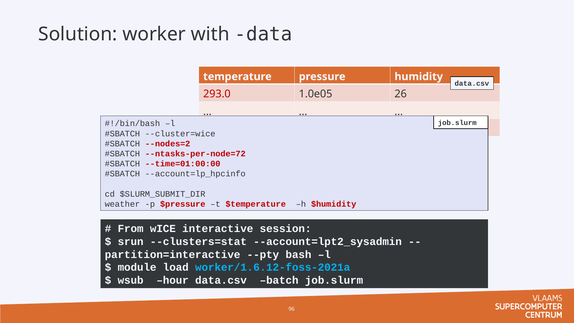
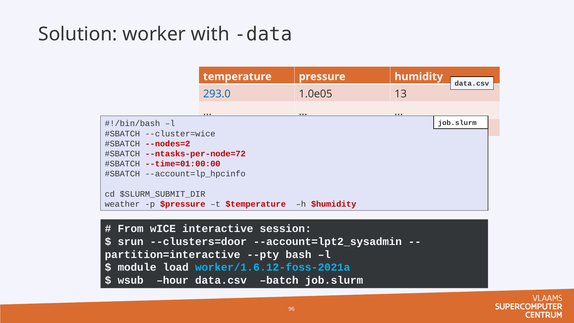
293.0 colour: red -> blue (217, 94)
26: 26 -> 13 (401, 94)
--clusters=stat: --clusters=stat -> --clusters=door (198, 241)
